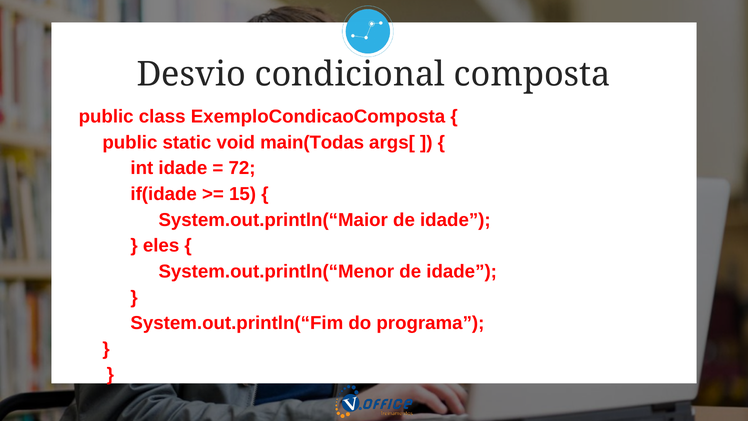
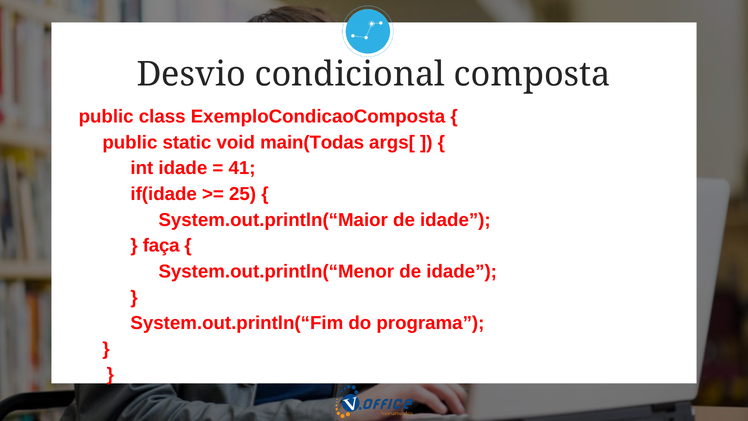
72: 72 -> 41 (242, 168)
15: 15 -> 25 (243, 194)
eles: eles -> faça (161, 246)
